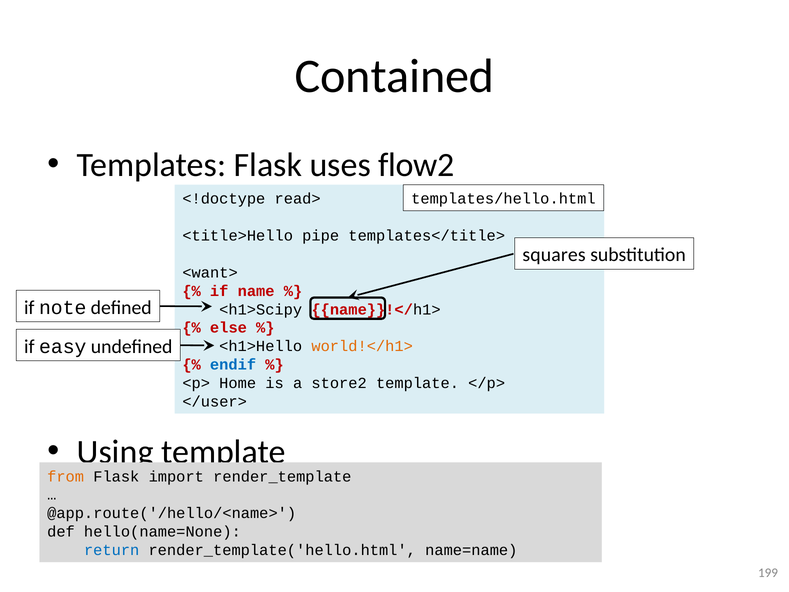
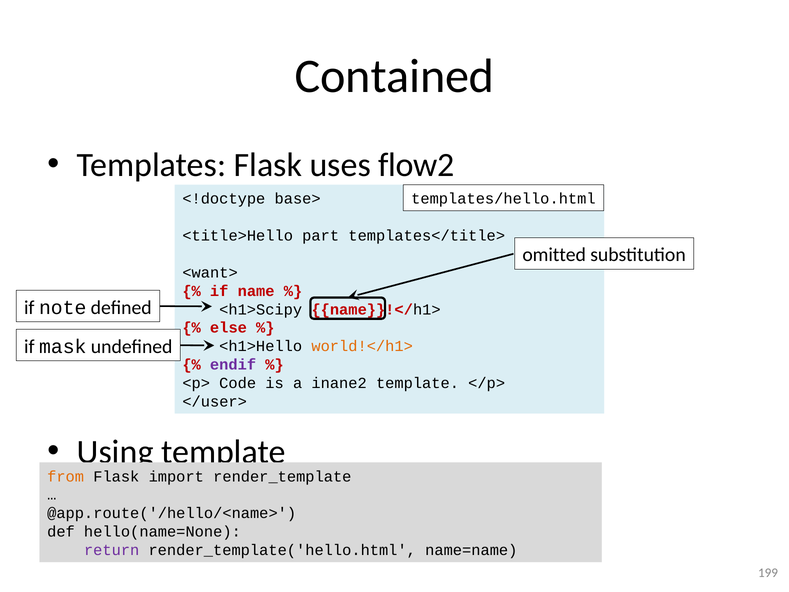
read>: read> -> base> (298, 199)
pipe: pipe -> part (321, 236)
squares: squares -> omitted (554, 255)
easy: easy -> mask (63, 346)
endif colour: blue -> purple (233, 365)
Home: Home -> Code (238, 383)
store2: store2 -> inane2 (339, 383)
return colour: blue -> purple (112, 550)
